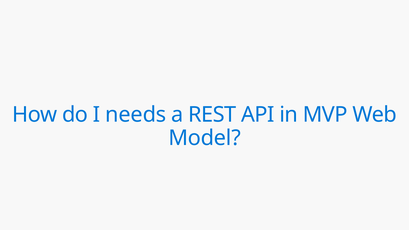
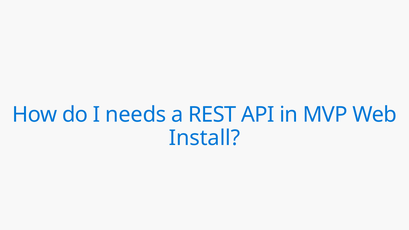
Model: Model -> Install (205, 138)
